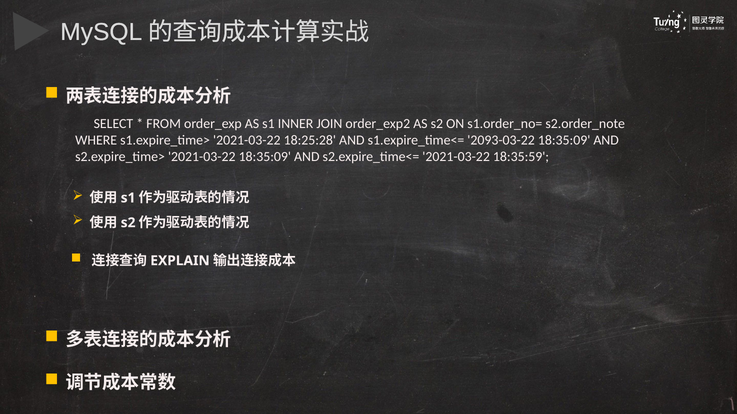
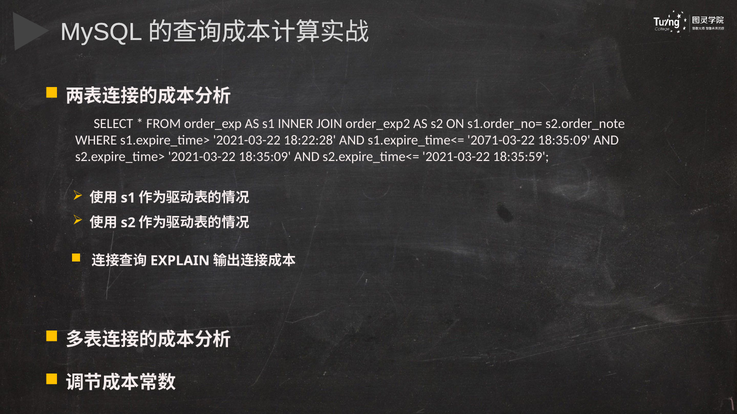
18:25:28: 18:25:28 -> 18:22:28 (310, 140)
2093-03-22: 2093-03-22 -> 2071-03-22 (501, 140)
